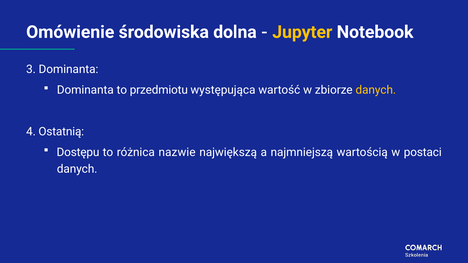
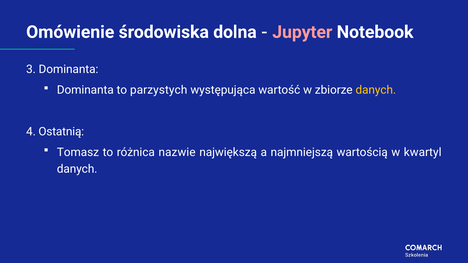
Jupyter colour: yellow -> pink (302, 32)
przedmiotu: przedmiotu -> parzystych (159, 90)
Dostępu: Dostępu -> Tomasz (78, 152)
postaci: postaci -> kwartyl (423, 152)
